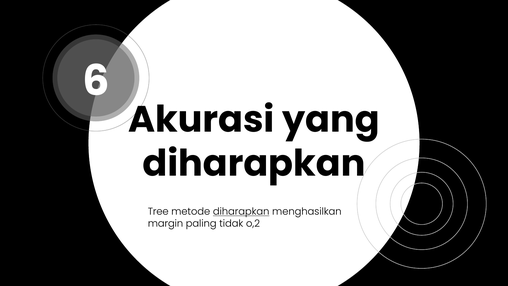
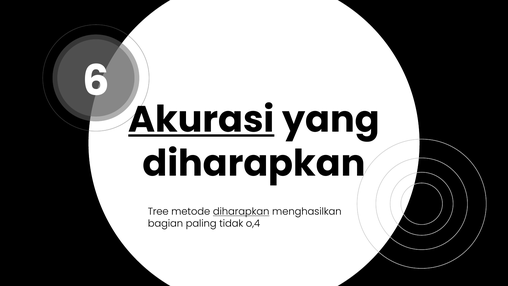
Akurasi underline: none -> present (201, 120)
margin: margin -> bagian (165, 223)
o,2: o,2 -> o,4 (253, 223)
